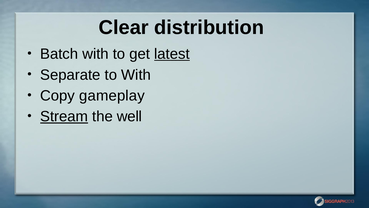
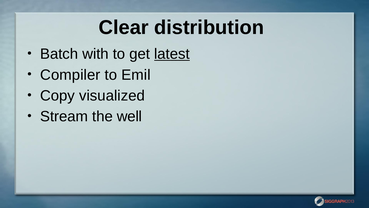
Separate: Separate -> Compiler (70, 75)
to With: With -> Emil (136, 75)
gameplay: gameplay -> visualized (112, 96)
Stream underline: present -> none (64, 116)
